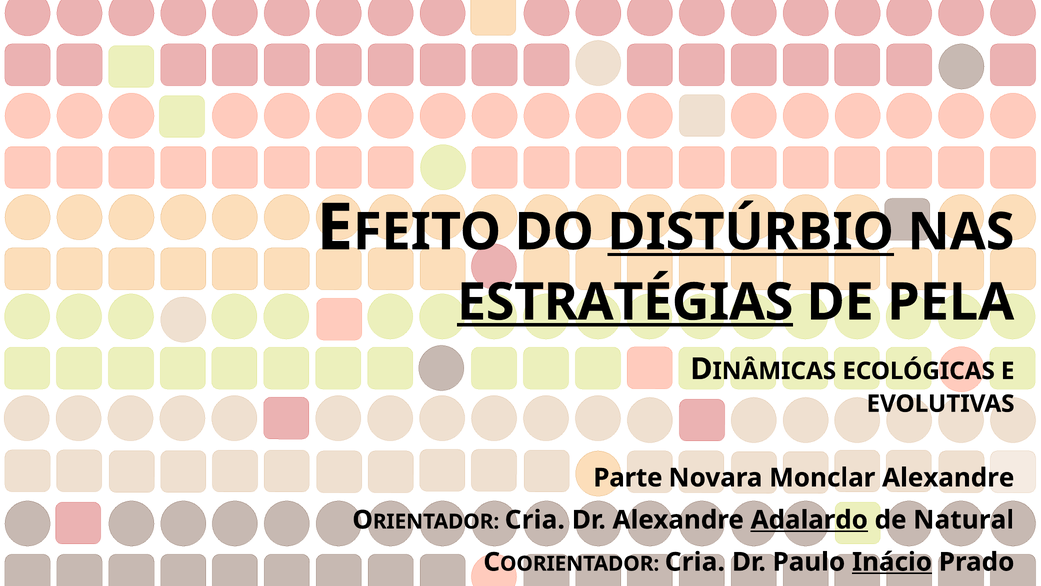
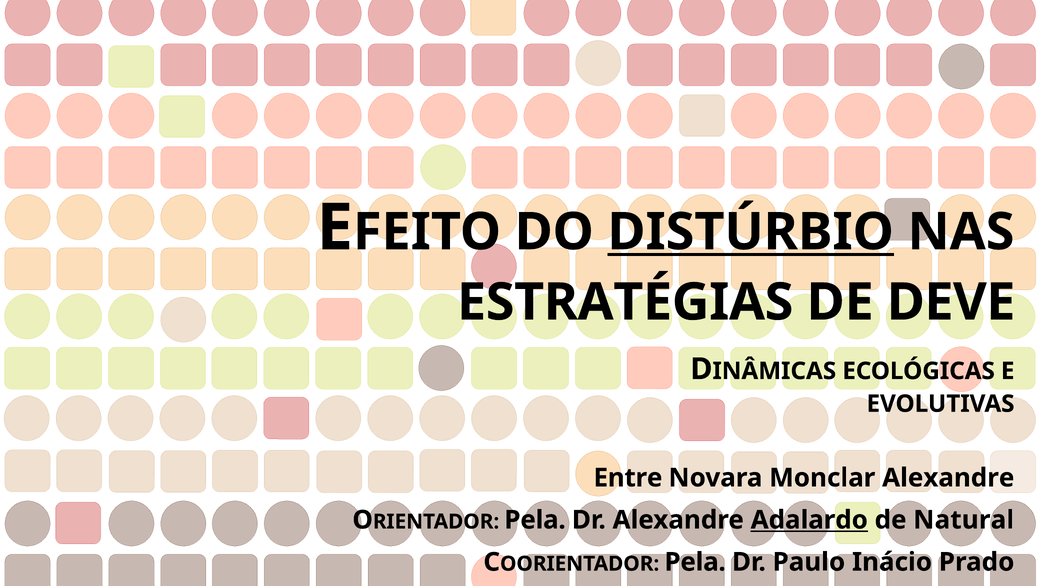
ESTRATÉGIAS underline: present -> none (625, 302)
PELA: PELA -> DEVE (951, 302)
Parte: Parte -> Entre (628, 477)
Cria: Cria -> Pela (535, 520)
Cria: Cria -> Pela (695, 562)
Inácio underline: present -> none (892, 562)
